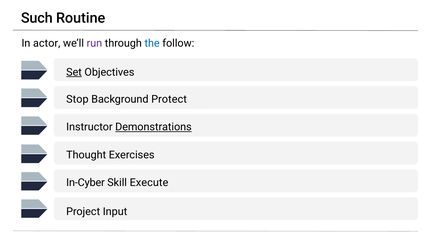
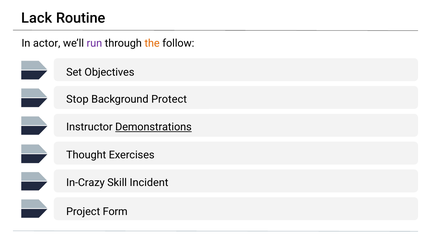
Such: Such -> Lack (37, 18)
the colour: blue -> orange (152, 43)
Set underline: present -> none (74, 72)
In-Cyber: In-Cyber -> In-Crazy (85, 183)
Execute: Execute -> Incident (149, 183)
Input: Input -> Form (115, 212)
